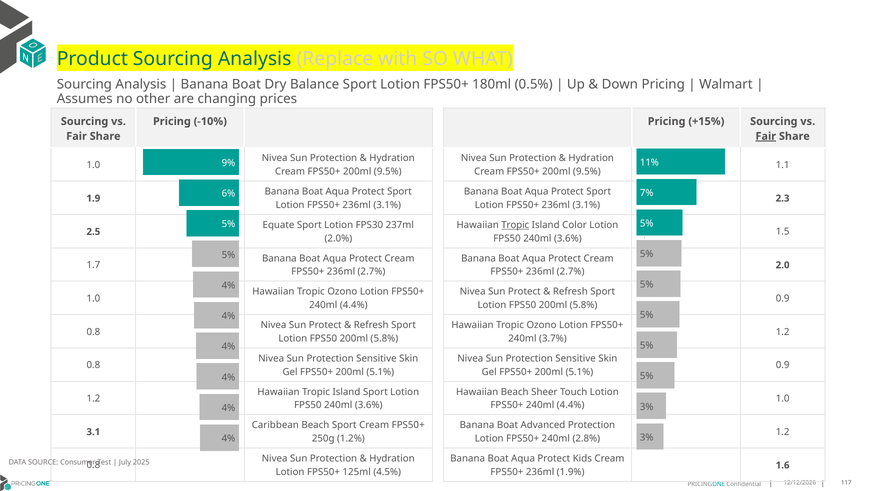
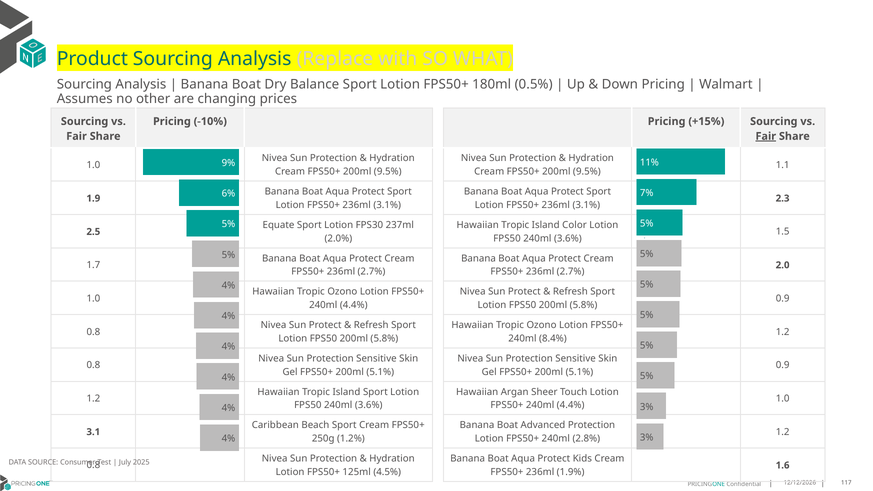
Tropic underline: present -> none (515, 225)
3.7%: 3.7% -> 8.4% (553, 339)
Hawaiian Beach: Beach -> Argan (515, 392)
